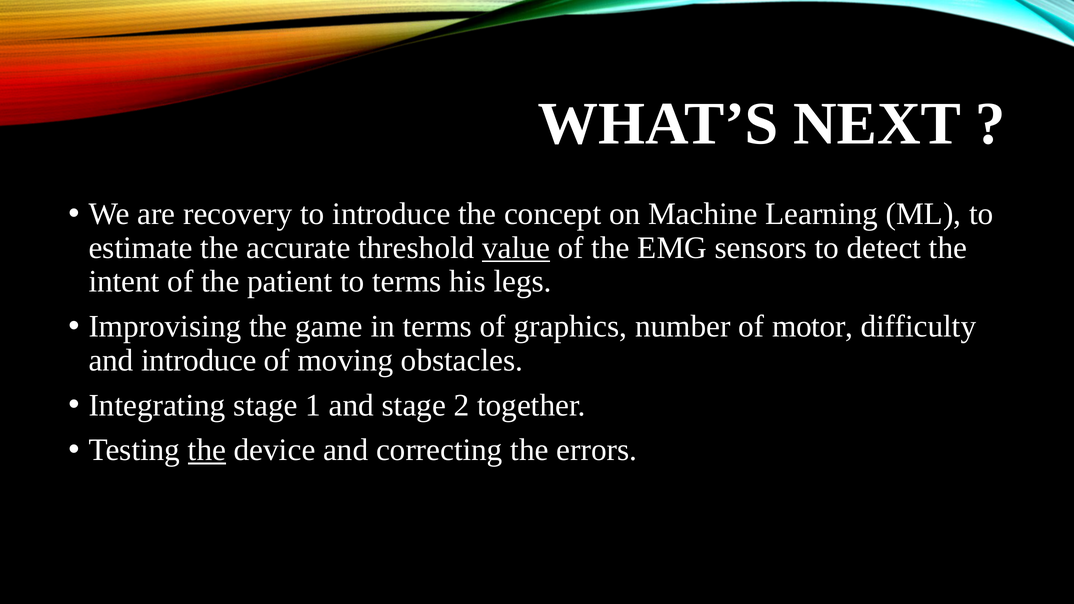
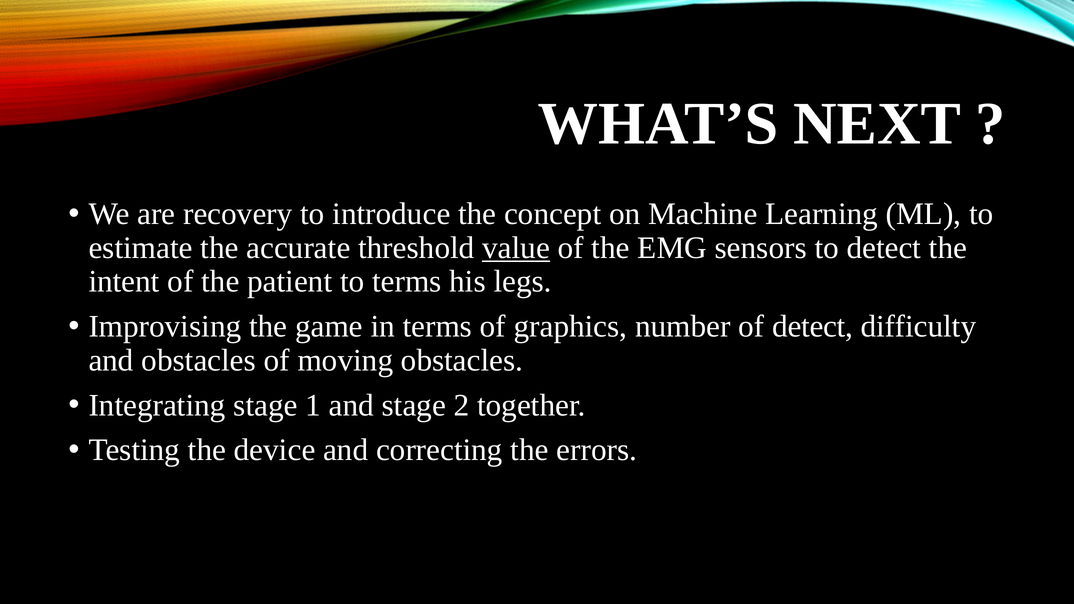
of motor: motor -> detect (813, 327)
and introduce: introduce -> obstacles (199, 360)
the underline: present -> none (207, 450)
